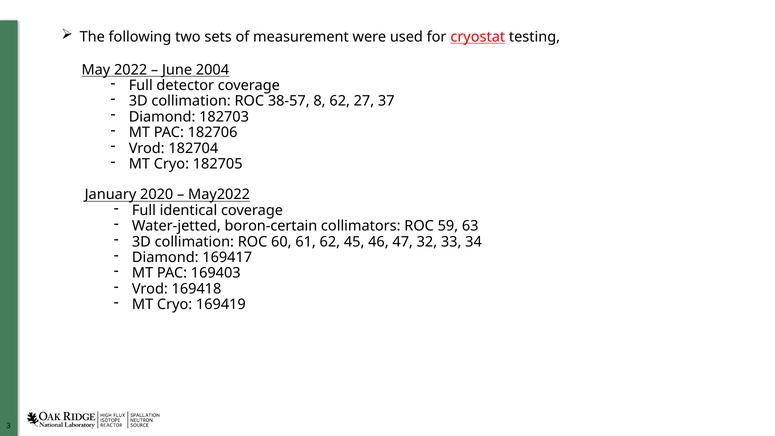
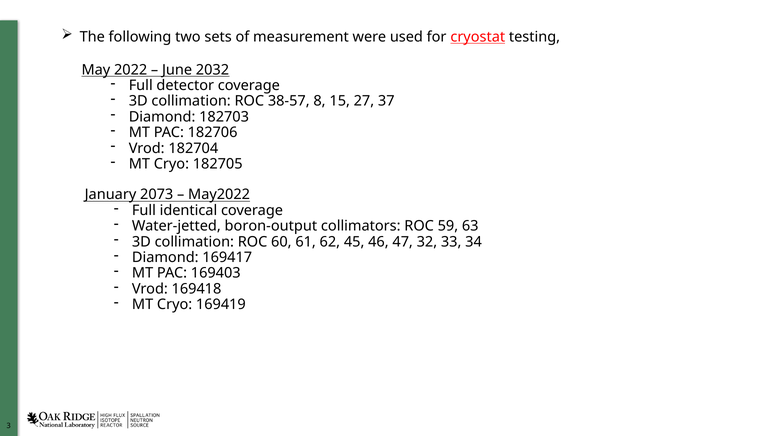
2004: 2004 -> 2032 (212, 70)
8 62: 62 -> 15 (340, 101)
2020: 2020 -> 2073 (157, 195)
boron-certain: boron-certain -> boron-output (271, 226)
